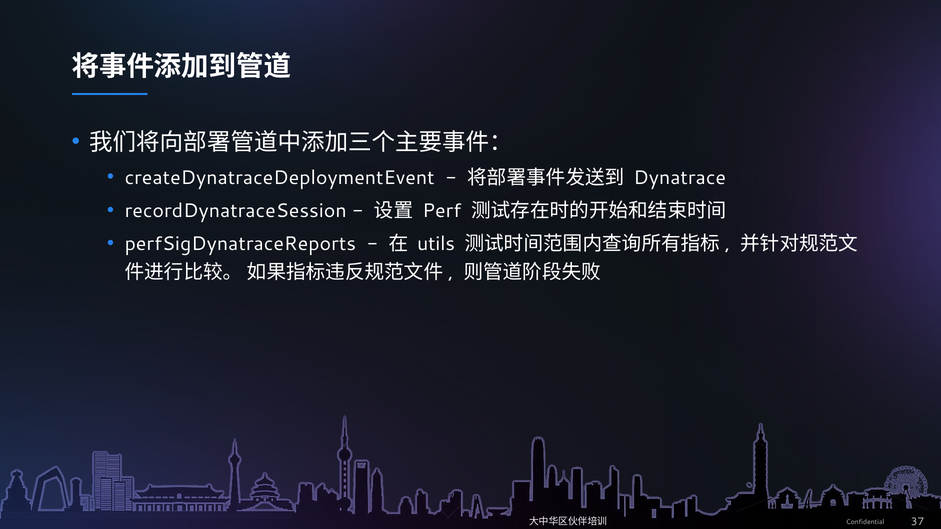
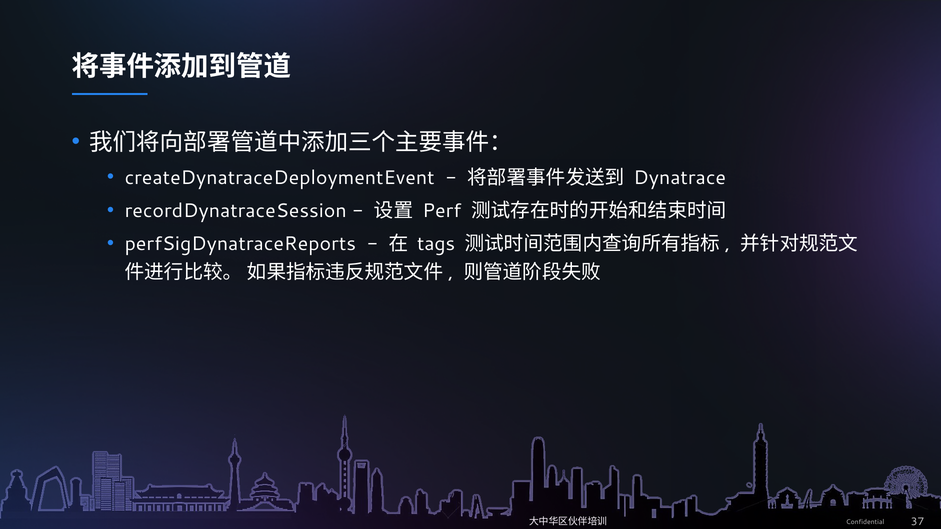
utils: utils -> tags (436, 244)
